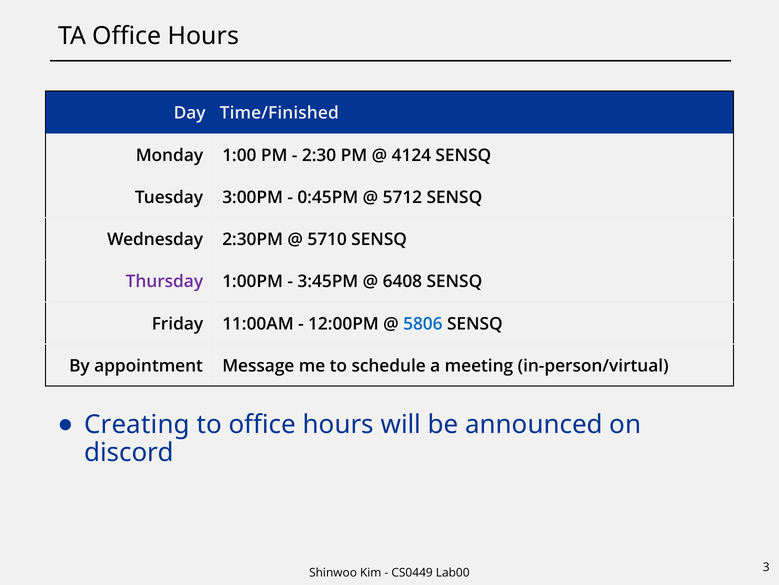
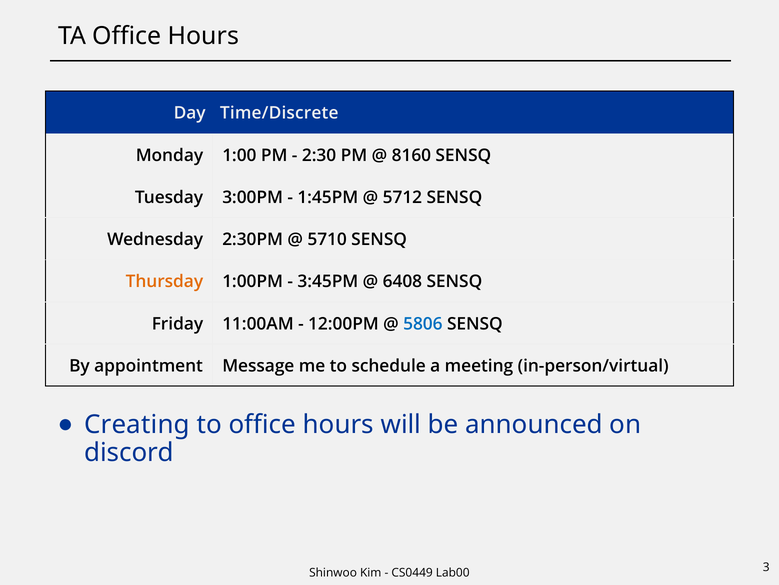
Time/Finished: Time/Finished -> Time/Discrete (279, 113)
4124: 4124 -> 8160 (411, 155)
0:45PM: 0:45PM -> 1:45PM (328, 197)
Thursday colour: purple -> orange (164, 281)
